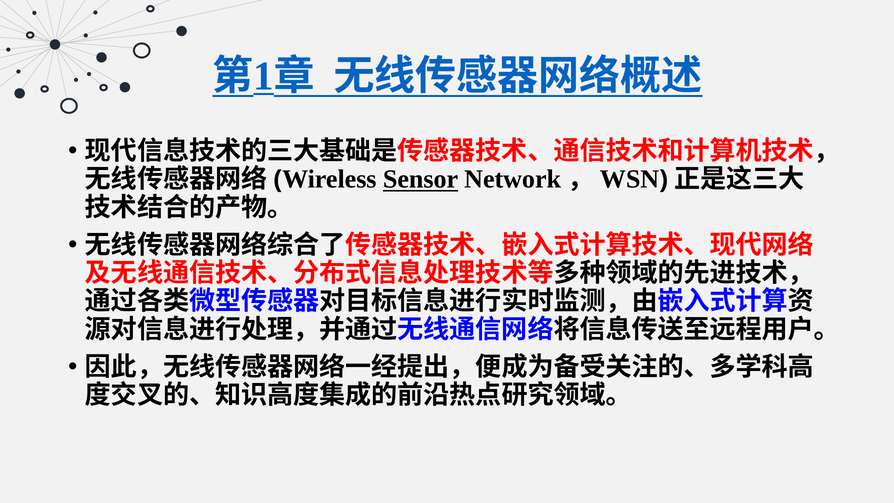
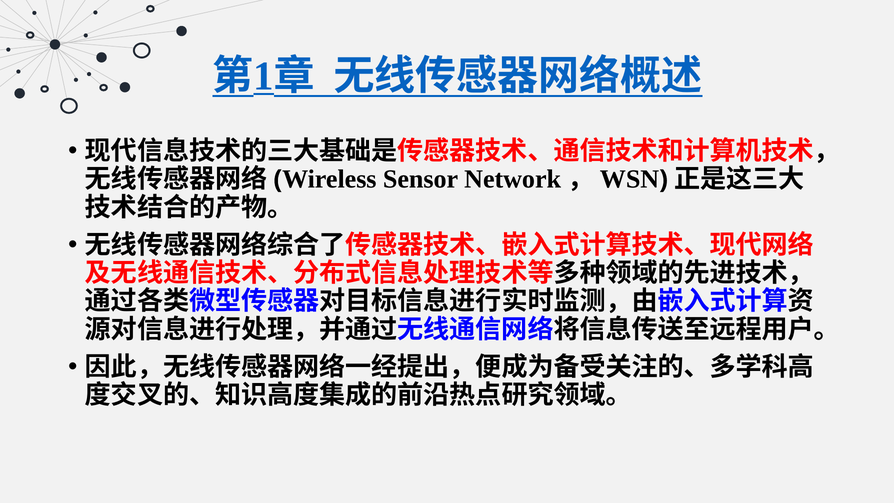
Sensor underline: present -> none (421, 179)
